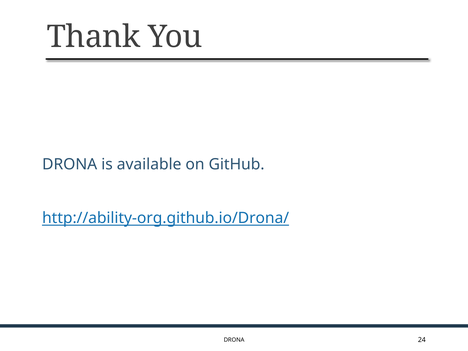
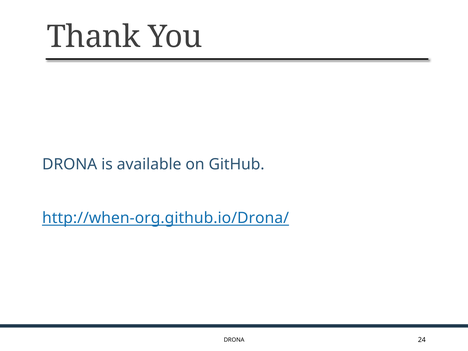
http://ability-org.github.io/Drona/: http://ability-org.github.io/Drona/ -> http://when-org.github.io/Drona/ (166, 218)
